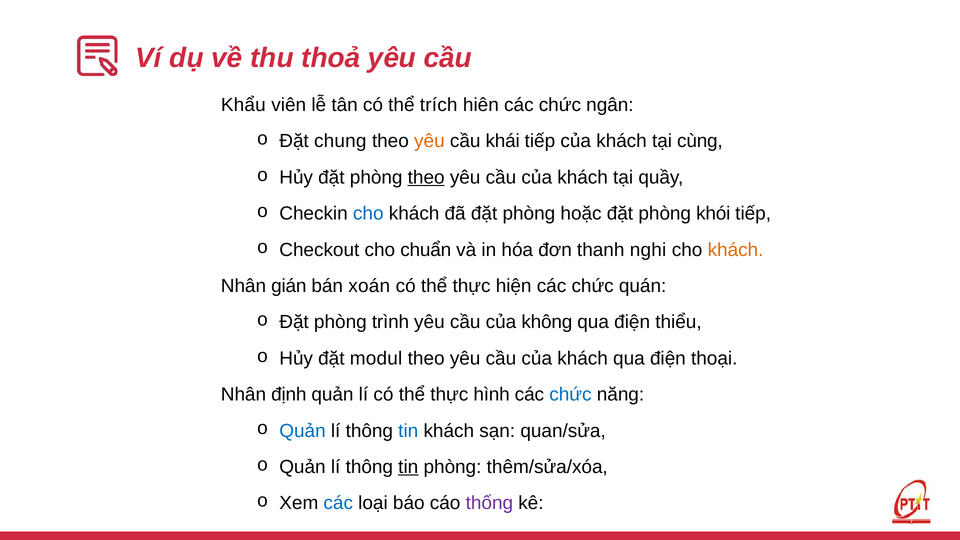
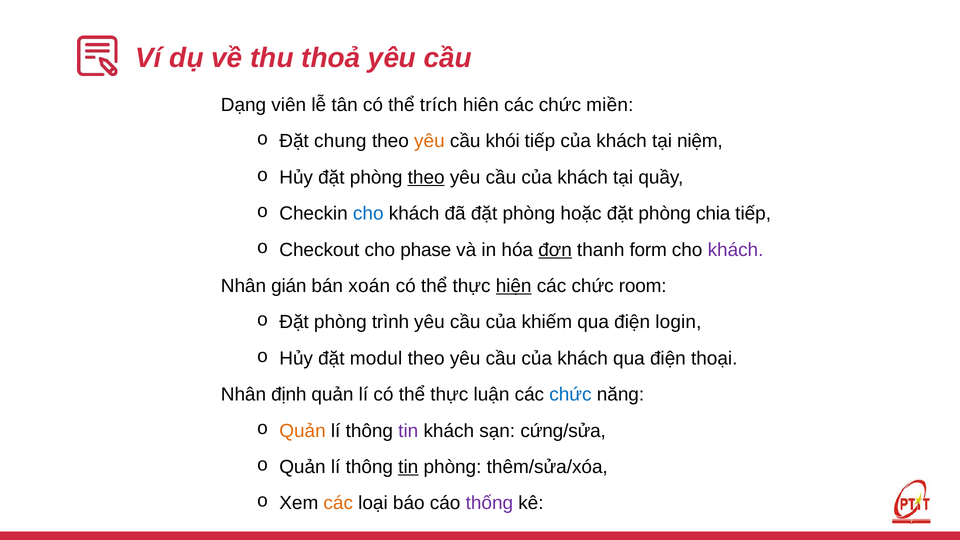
Khẩu: Khẩu -> Dạng (243, 105)
ngân: ngân -> miền (610, 105)
khái: khái -> khói (503, 141)
cùng: cùng -> niệm (700, 141)
khói: khói -> chia (713, 214)
chuẩn: chuẩn -> phase (426, 250)
đơn underline: none -> present (555, 250)
nghi: nghi -> form (648, 250)
khách colour: orange -> purple (736, 250)
hiện underline: none -> present (514, 286)
quán: quán -> room (643, 286)
không: không -> khiếm (547, 322)
thiểu: thiểu -> login (678, 322)
hình: hình -> luận (492, 395)
Quản colour: blue -> orange (303, 431)
tin colour: blue -> purple (408, 431)
quan/sửa: quan/sửa -> cứng/sửa (563, 431)
các colour: blue -> orange (338, 503)
